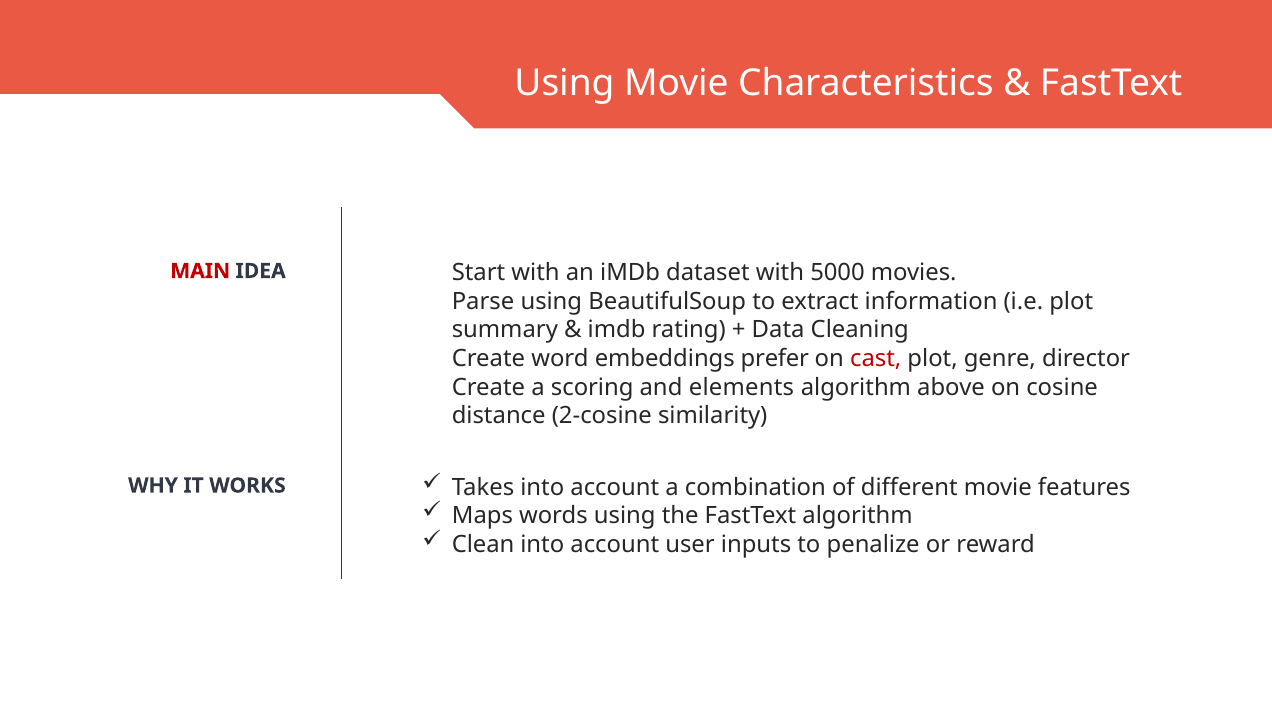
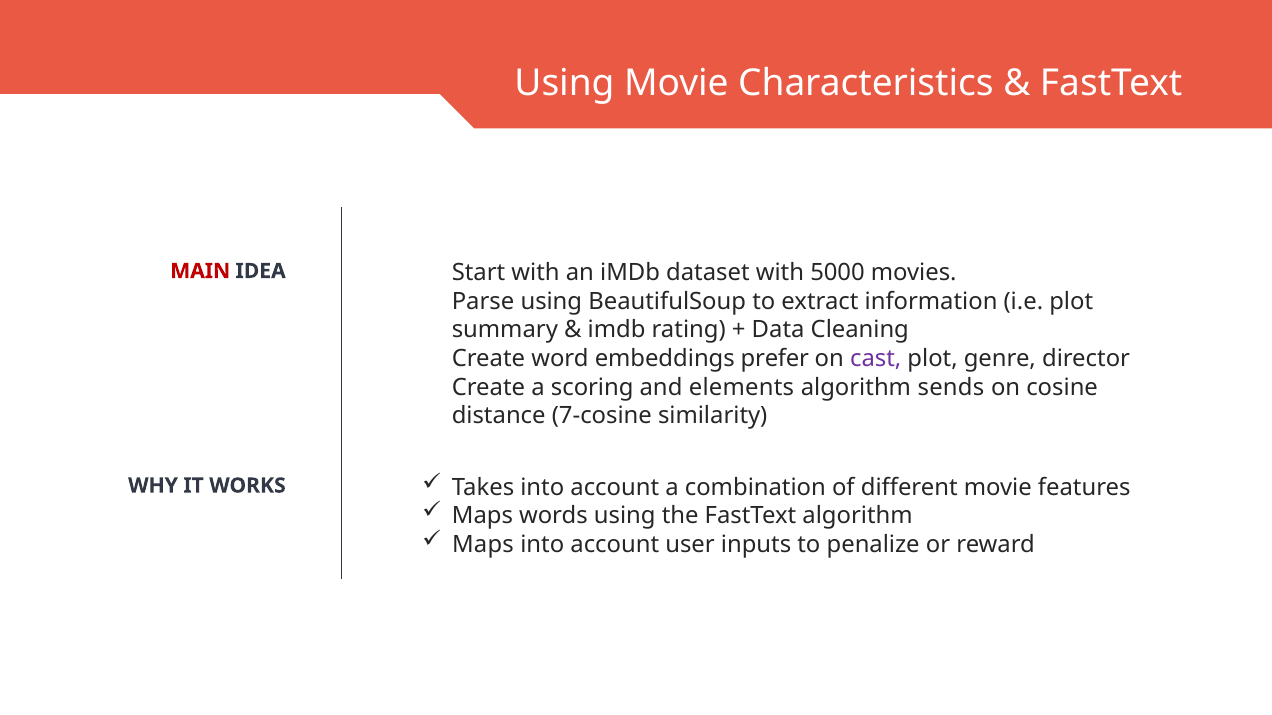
cast colour: red -> purple (876, 359)
above: above -> sends (951, 388)
2-cosine: 2-cosine -> 7-cosine (602, 416)
Clean: Clean -> Maps (483, 545)
